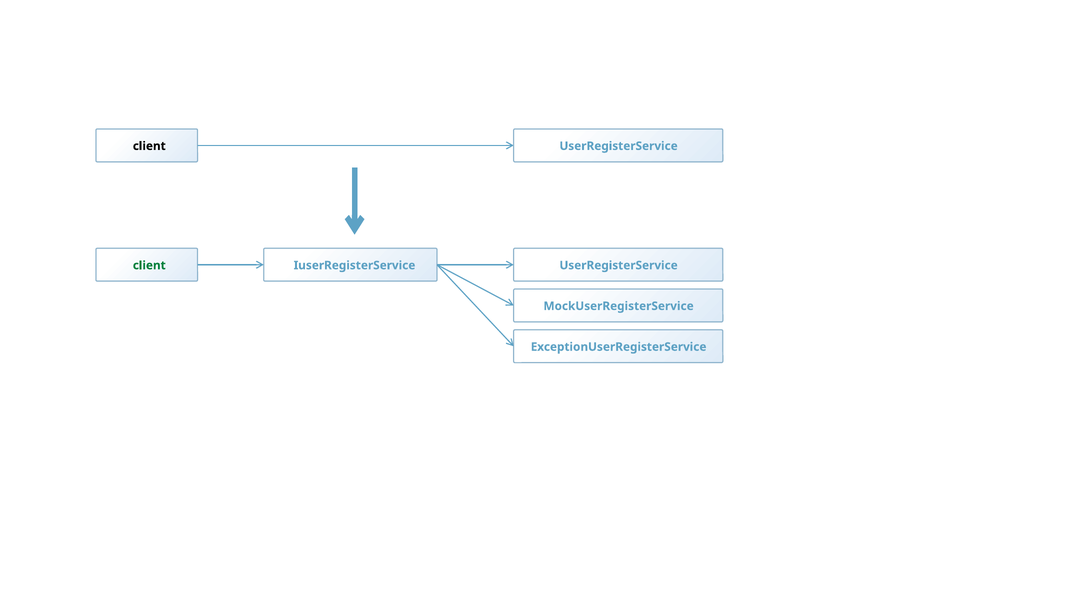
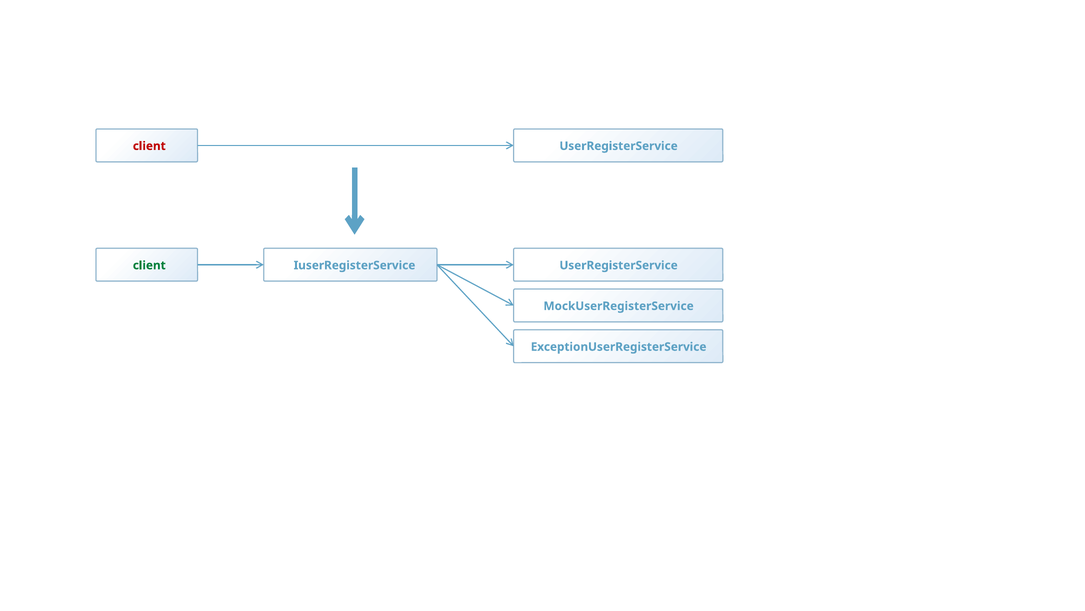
client colour: black -> red (149, 146)
